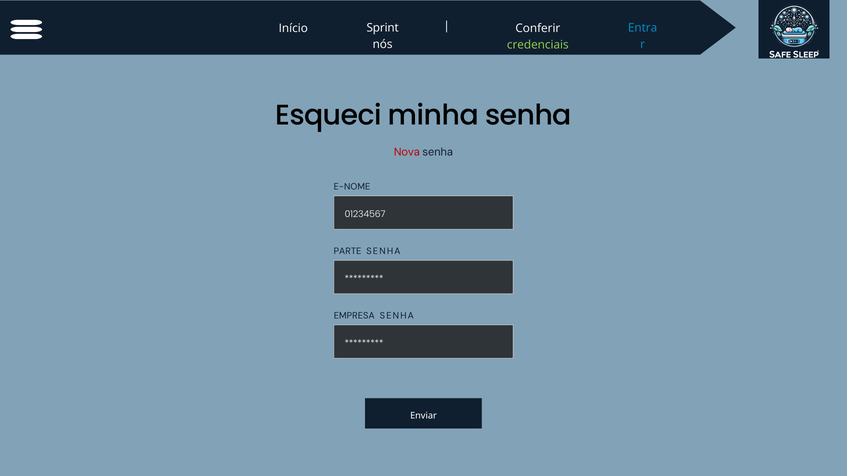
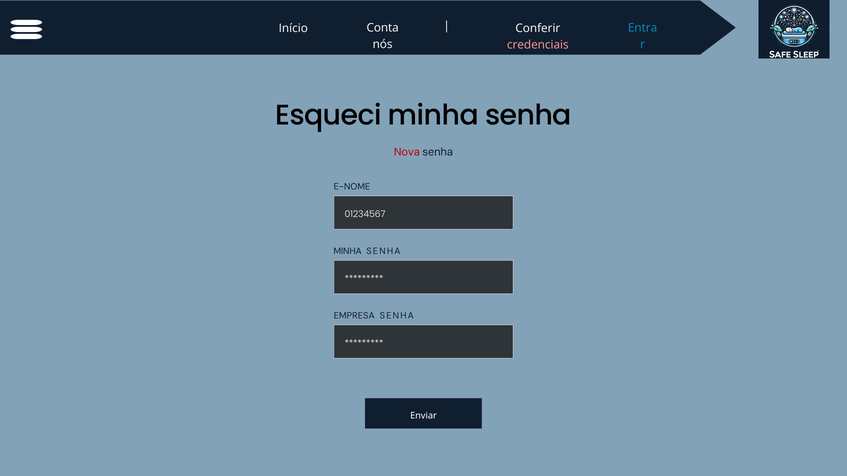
Sprint: Sprint -> Conta (383, 28)
credenciais colour: light green -> pink (538, 45)
PARTE: PARTE -> MINHA (348, 252)
